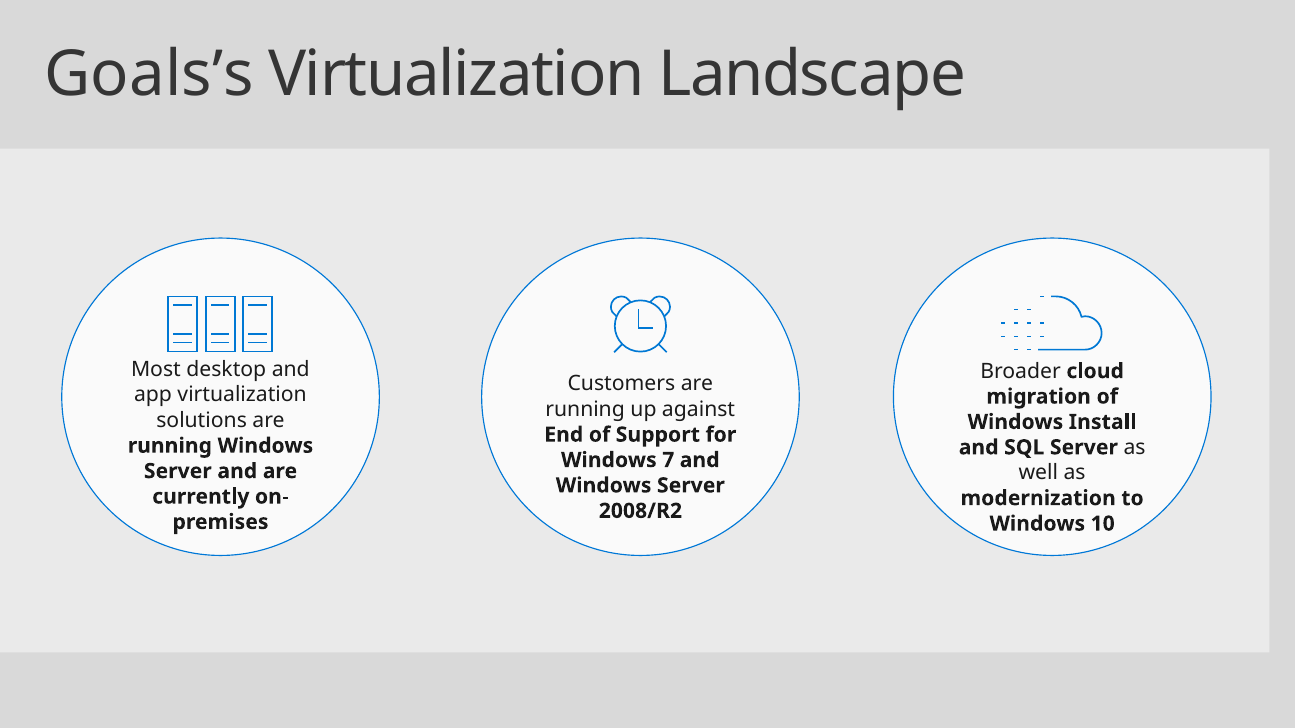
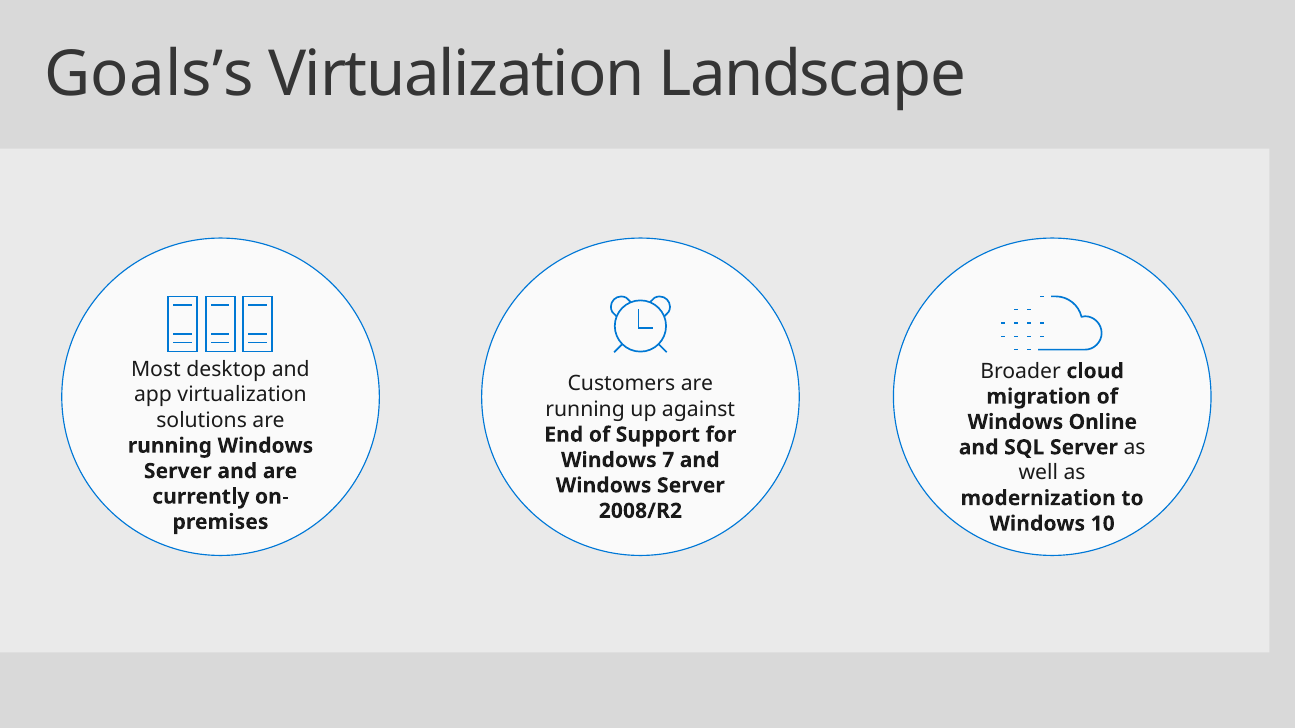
Install: Install -> Online (1103, 422)
